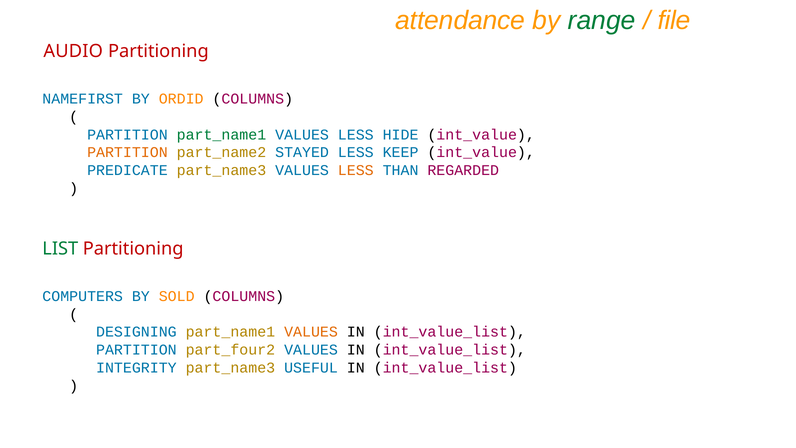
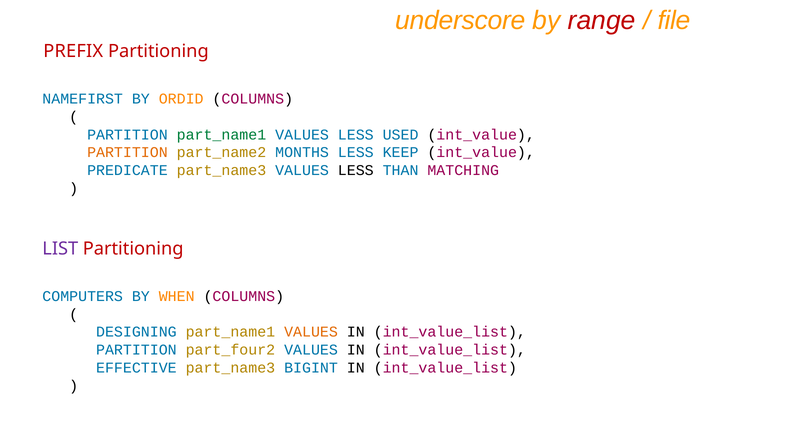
attendance: attendance -> underscore (460, 21)
range colour: green -> red (602, 21)
AUDIO: AUDIO -> PREFIX (73, 51)
HIDE: HIDE -> USED (401, 135)
STAYED: STAYED -> MONTHS (302, 152)
LESS colour: orange -> black (356, 170)
REGARDED: REGARDED -> MATCHING (463, 170)
LIST colour: green -> purple (60, 248)
SOLD: SOLD -> WHEN (177, 296)
INTEGRITY: INTEGRITY -> EFFECTIVE (136, 368)
USEFUL: USEFUL -> BIGINT (311, 368)
